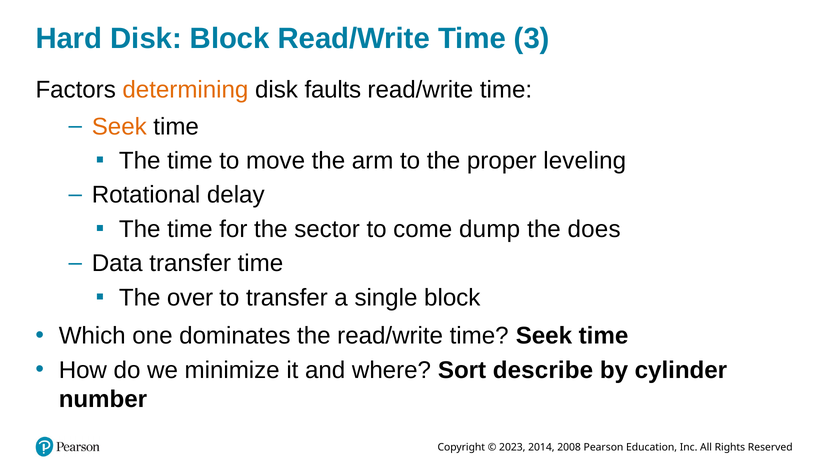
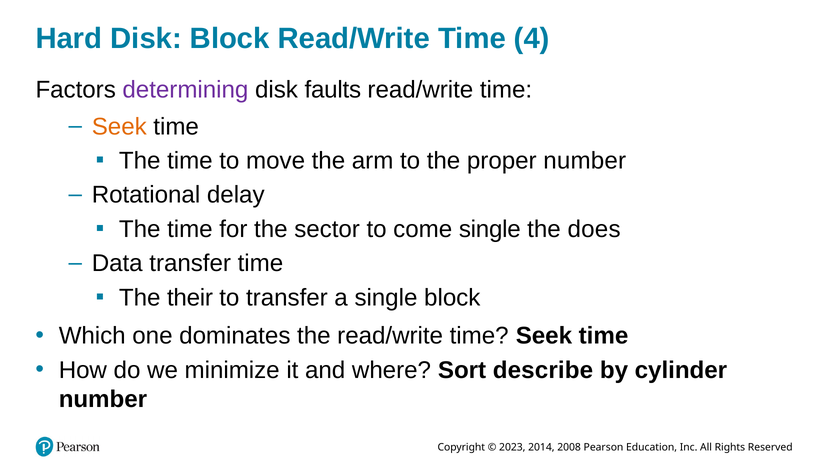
3: 3 -> 4 (532, 38)
determining colour: orange -> purple (185, 90)
proper leveling: leveling -> number (585, 161)
come dump: dump -> single (490, 229)
over: over -> their (190, 297)
